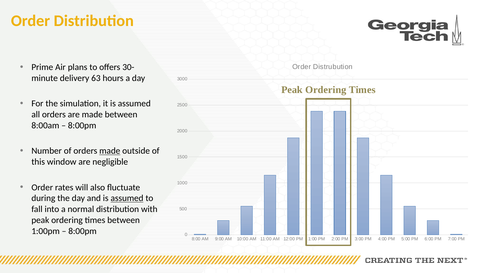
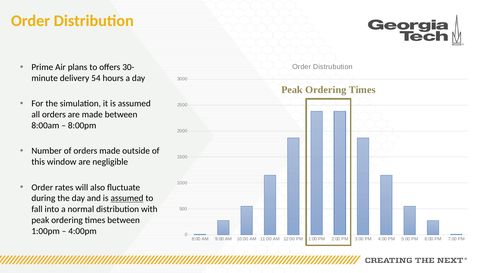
63: 63 -> 54 (96, 78)
made underline: present -> none (110, 151)
8:00pm: 8:00pm -> 4:00pm (83, 231)
